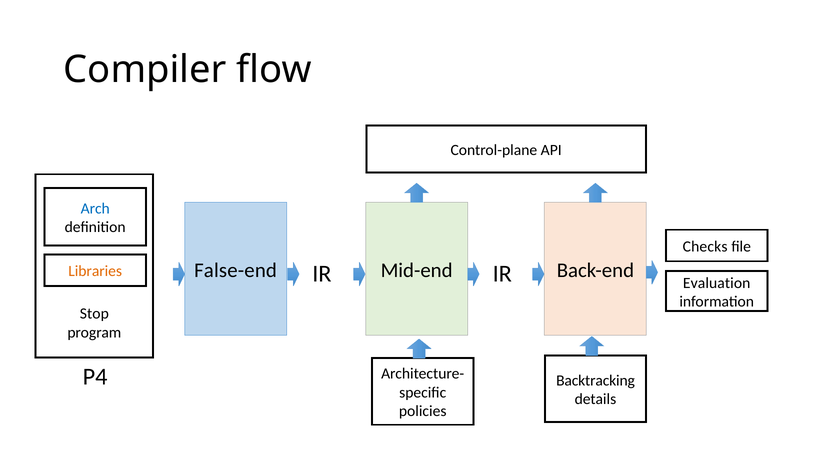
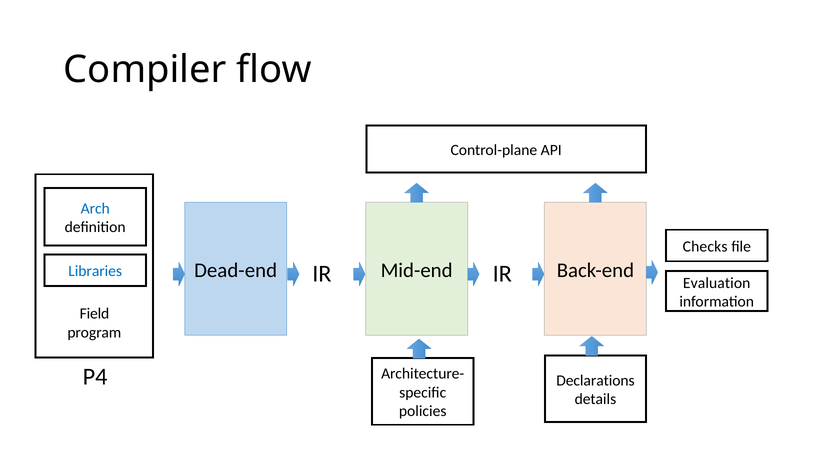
False-end: False-end -> Dead-end (236, 270)
Libraries colour: orange -> blue (95, 271)
Stop: Stop -> Field (94, 314)
Backtracking: Backtracking -> Declarations (595, 381)
